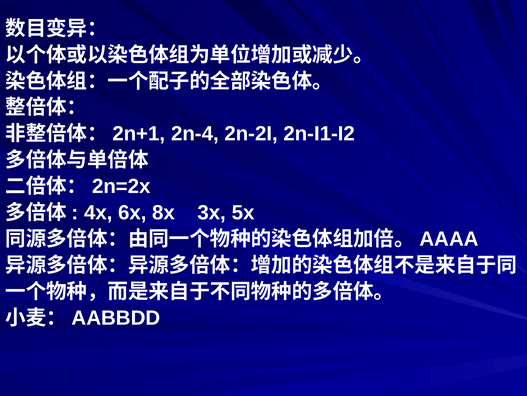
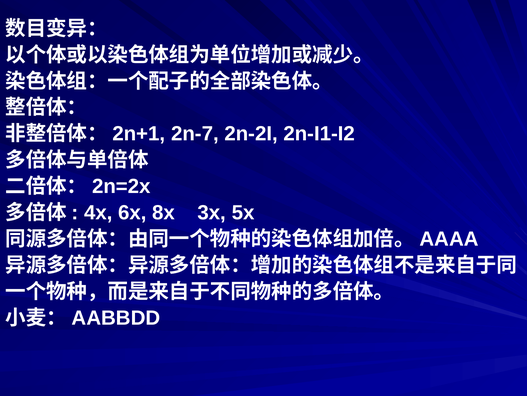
2n-4: 2n-4 -> 2n-7 (195, 134)
